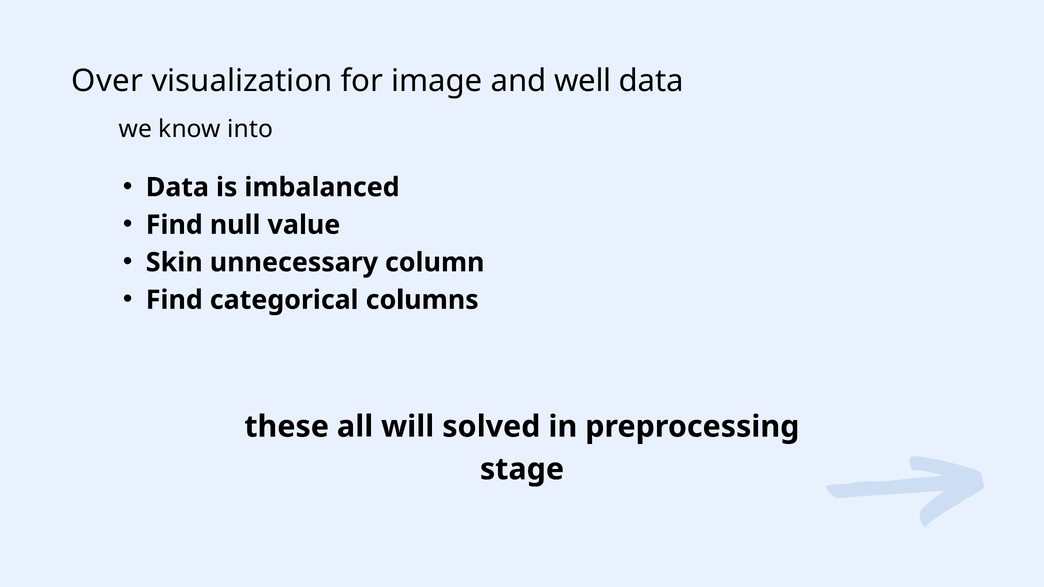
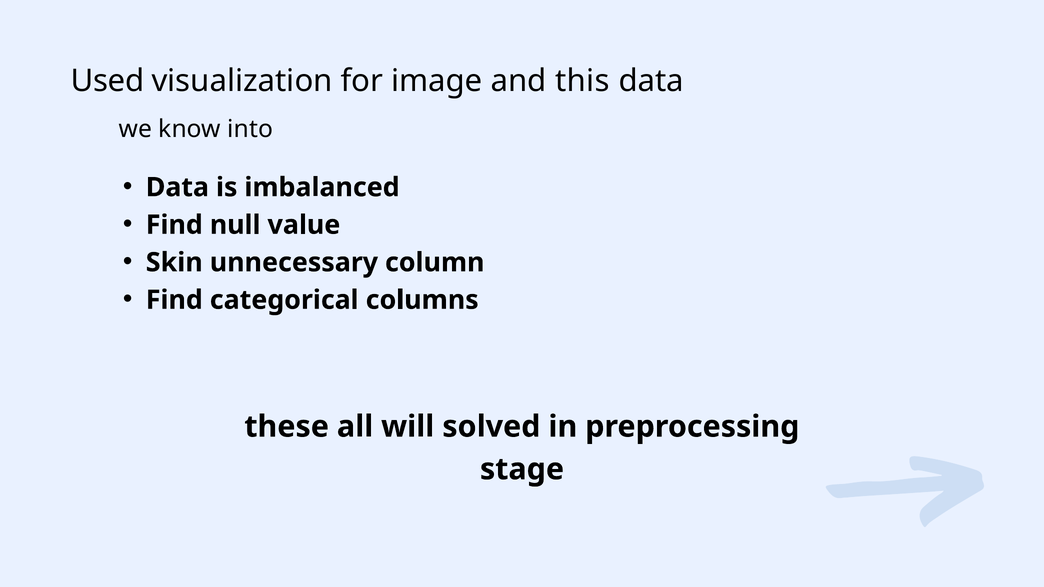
Over: Over -> Used (108, 81)
well: well -> this (582, 81)
